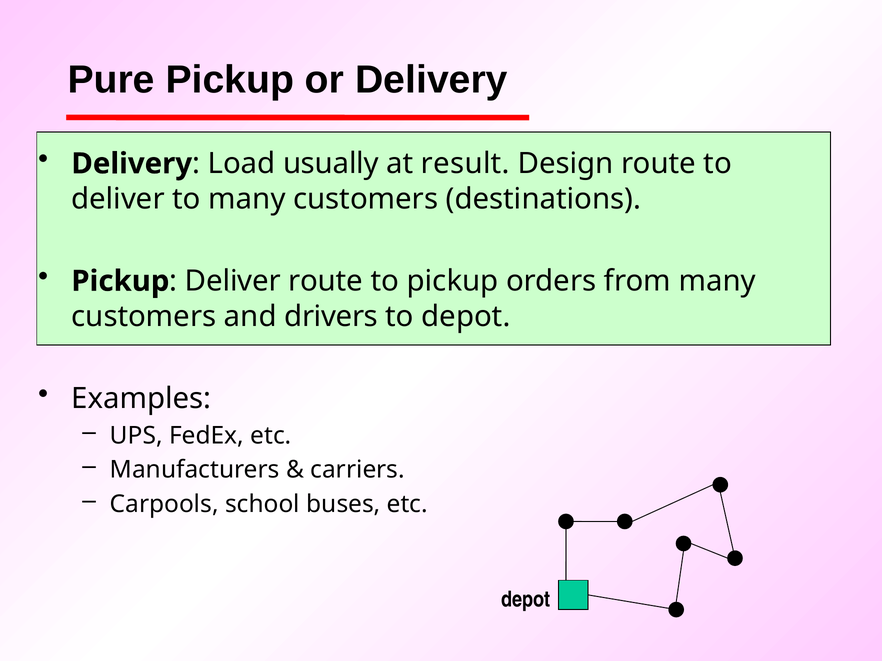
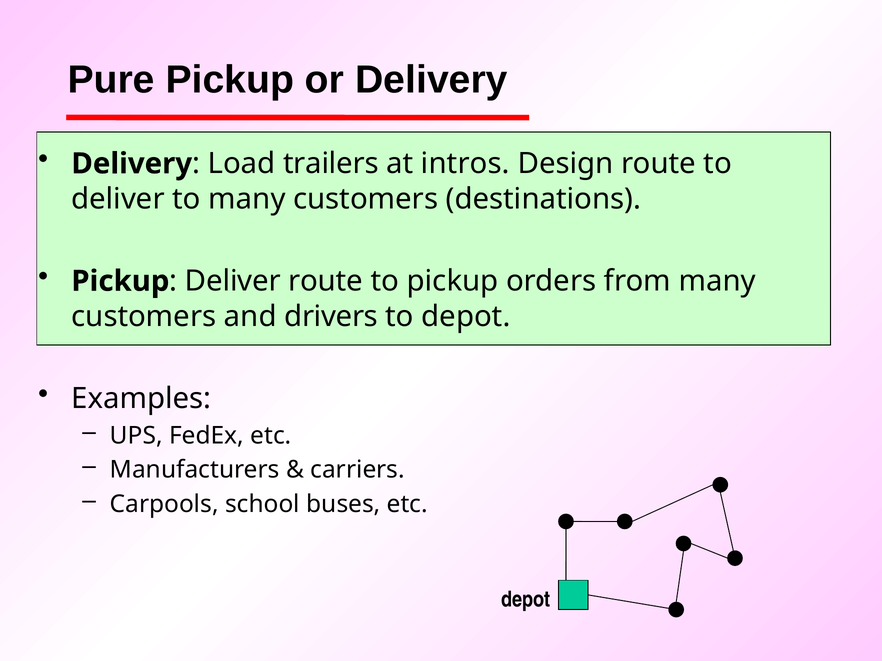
usually: usually -> trailers (331, 164)
result: result -> intros (465, 164)
